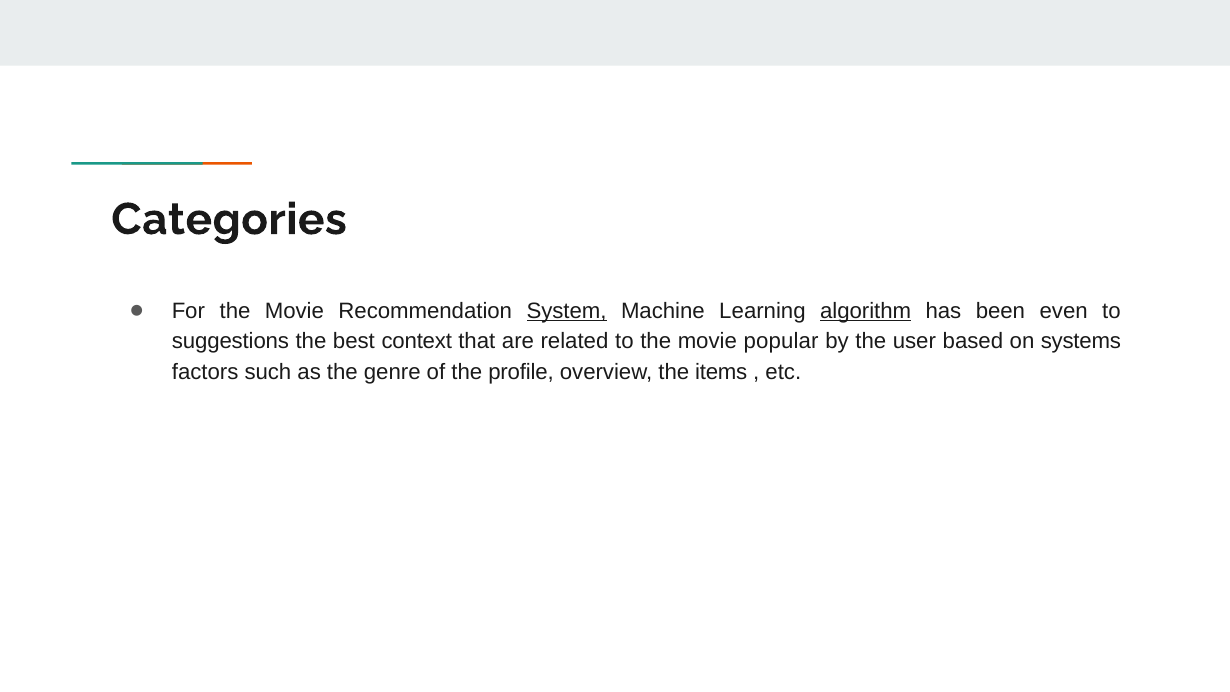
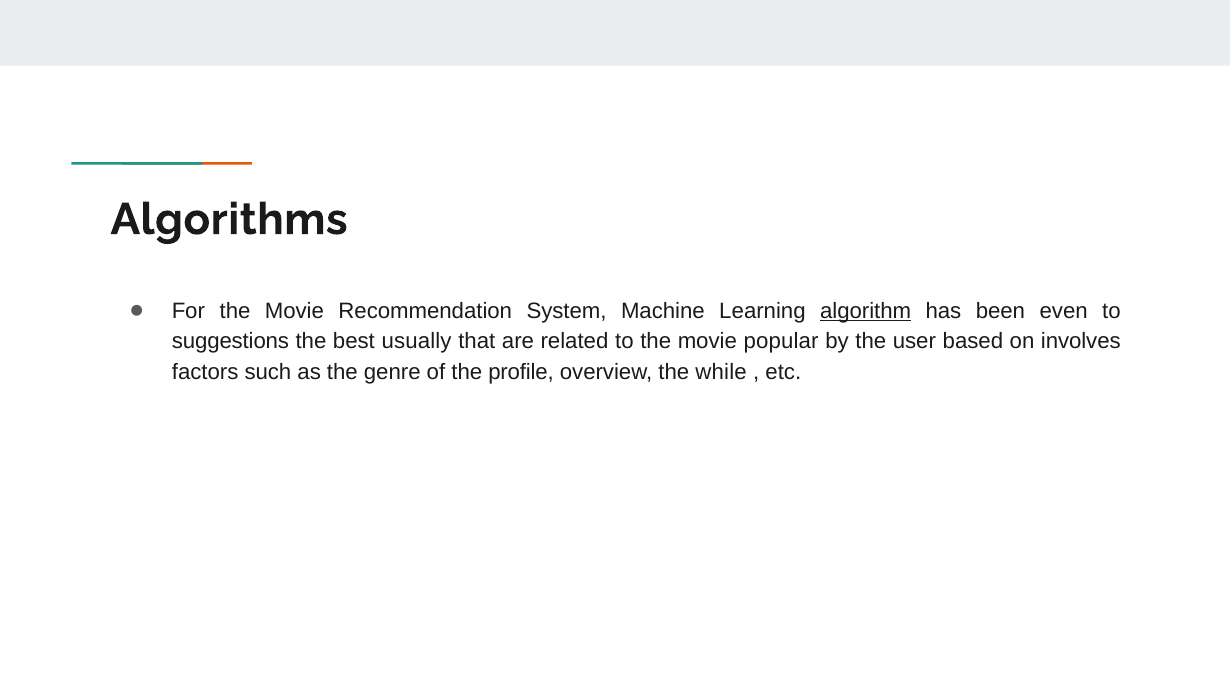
Categories: Categories -> Algorithms (229, 219)
System underline: present -> none (567, 311)
context: context -> usually (417, 341)
systems: systems -> involves (1081, 341)
items: items -> while (721, 372)
